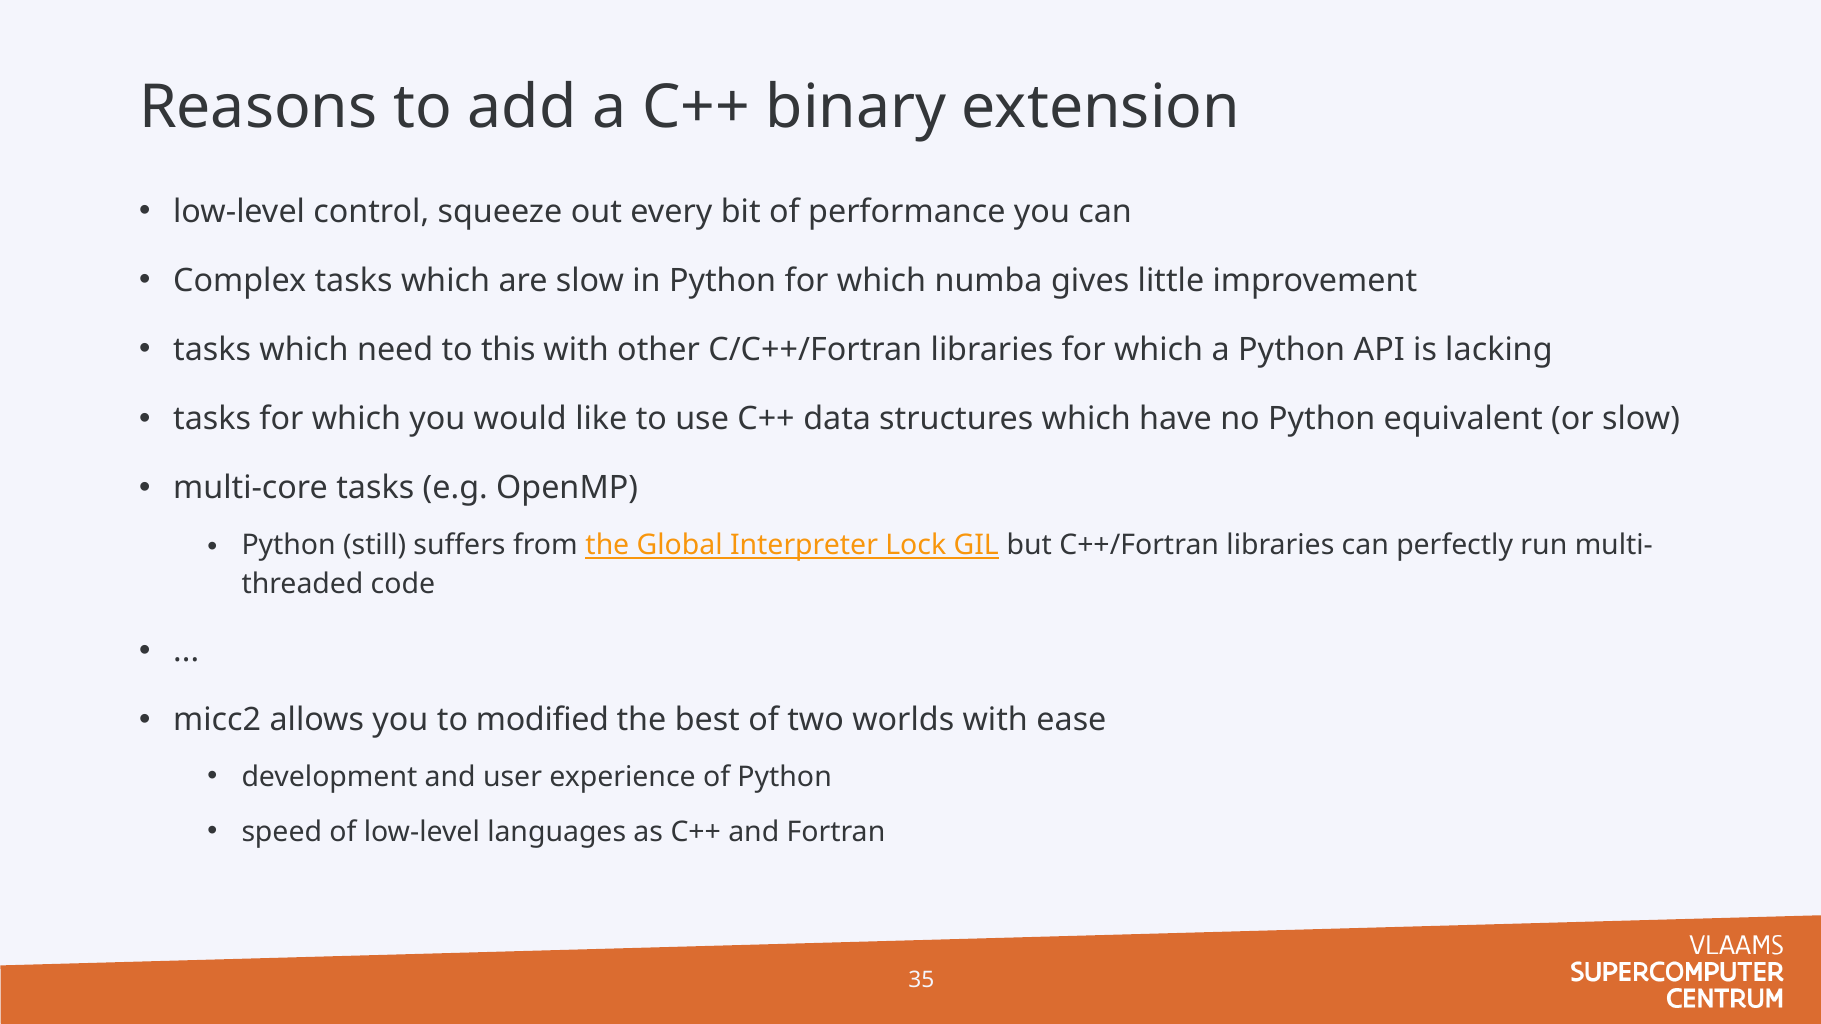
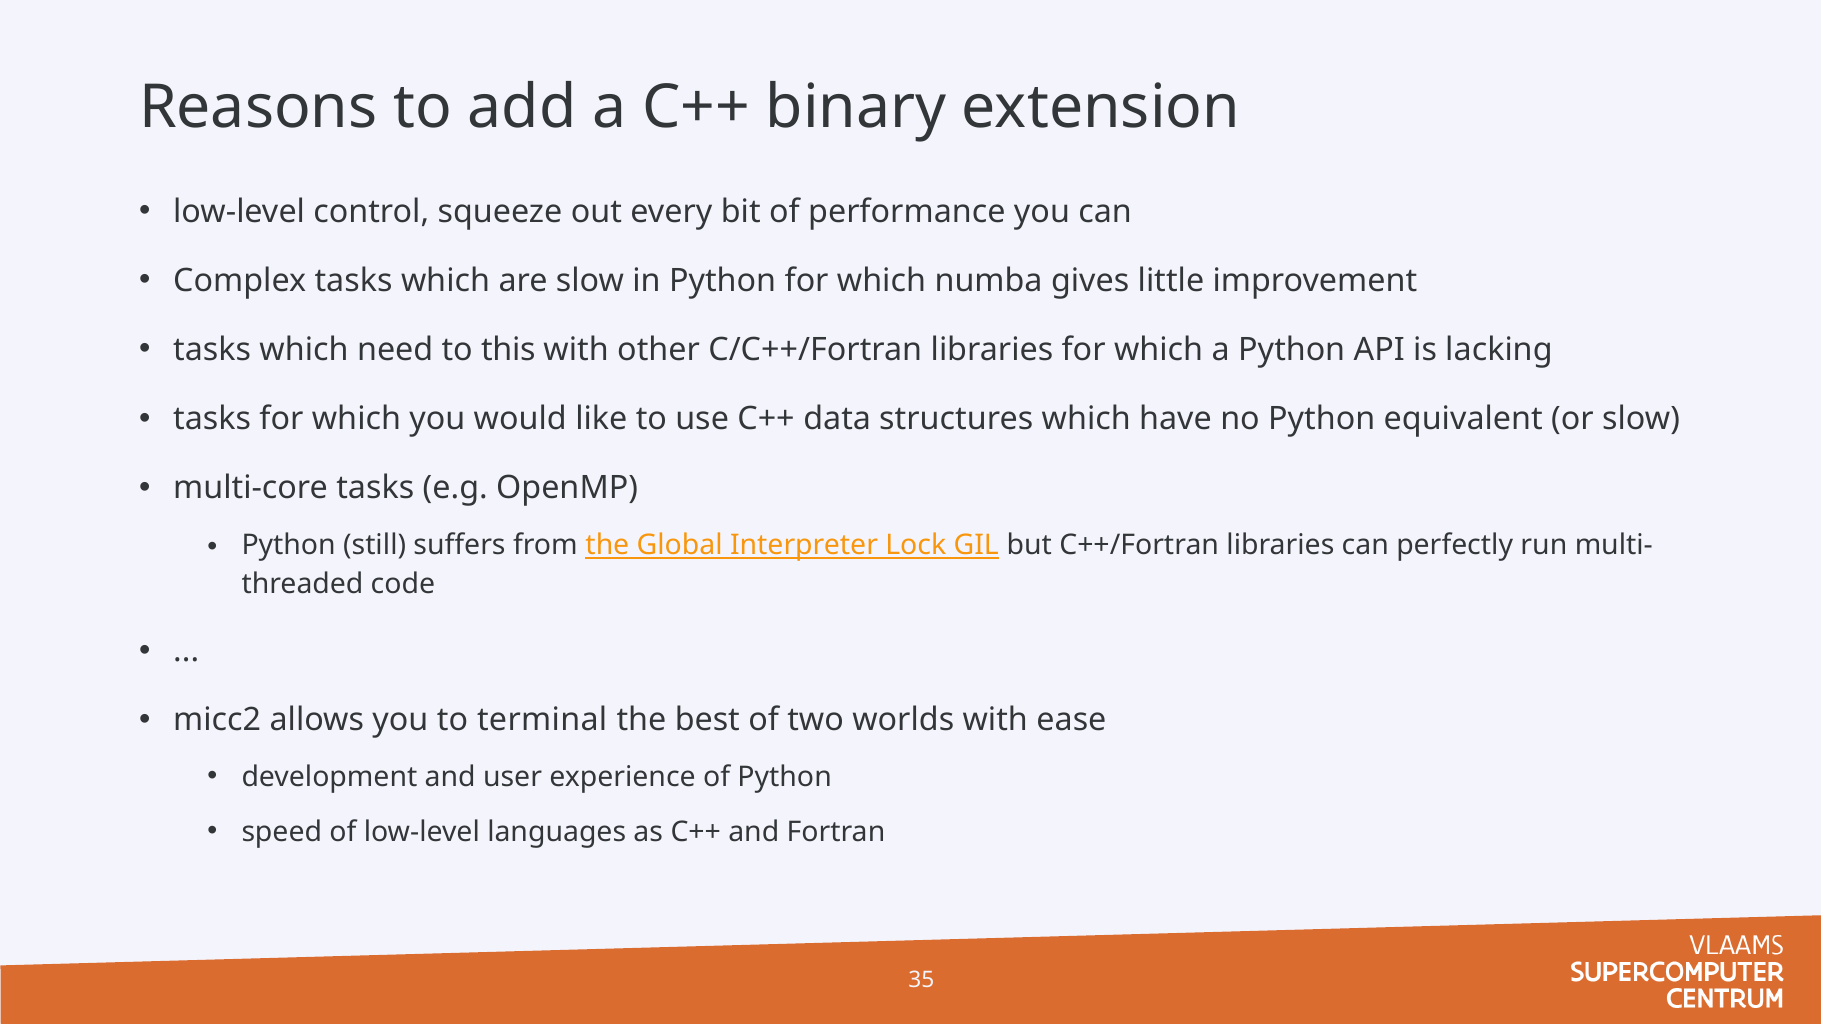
modified: modified -> terminal (542, 720)
